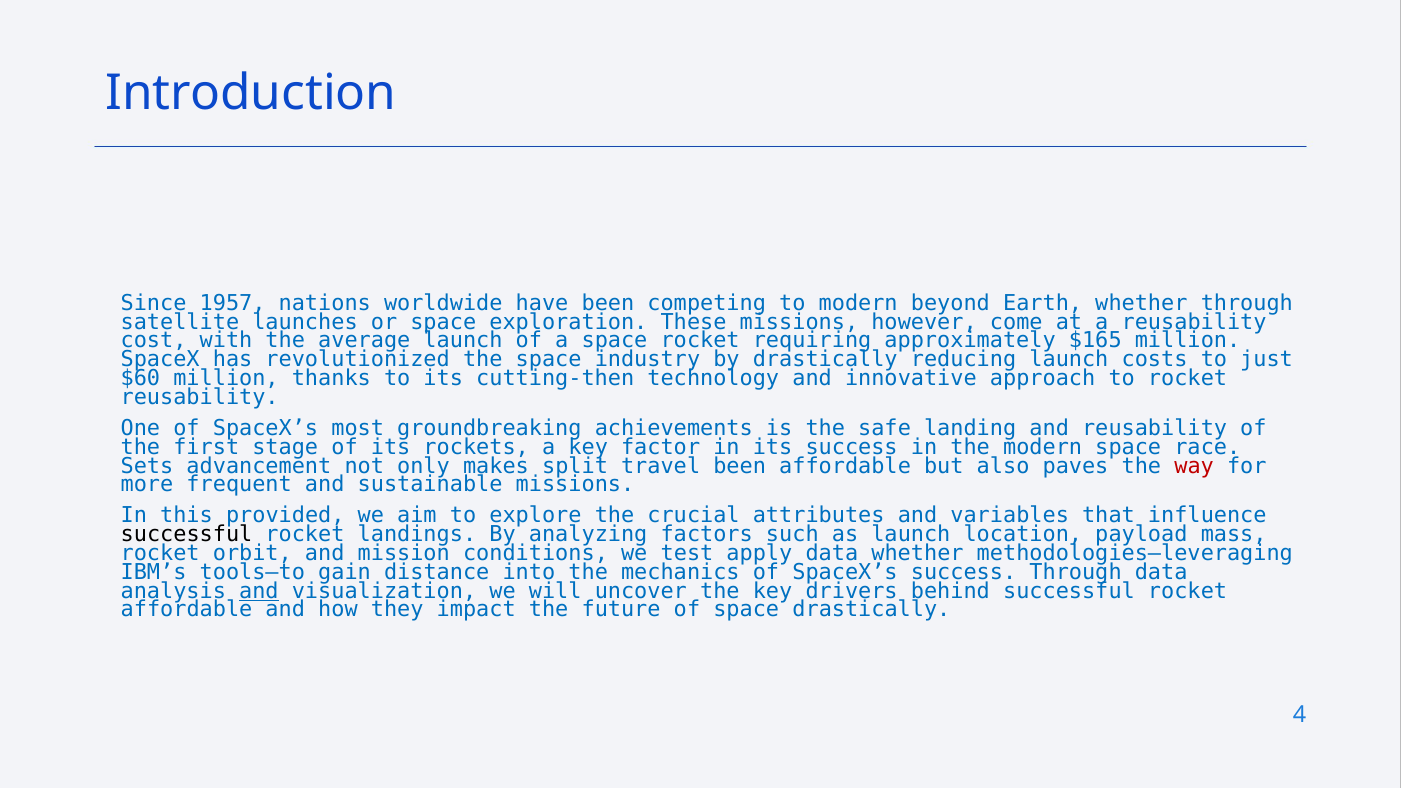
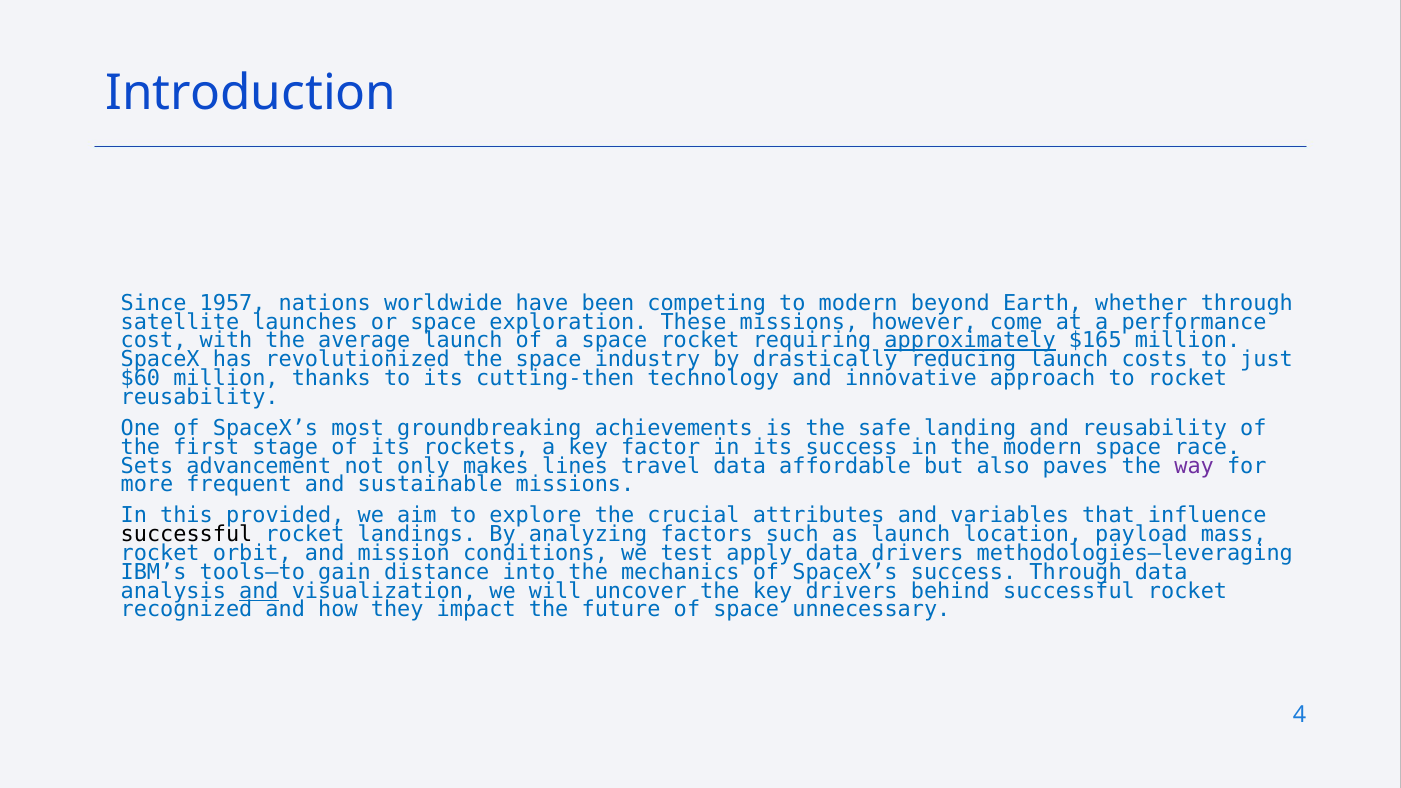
a reusability: reusability -> performance (1194, 322)
approximately underline: none -> present (970, 341)
split: split -> lines (575, 466)
travel been: been -> data (740, 466)
way colour: red -> purple (1194, 466)
data whether: whether -> drivers (917, 553)
affordable: affordable -> recognized (187, 610)
space drastically: drastically -> unnecessary (871, 610)
